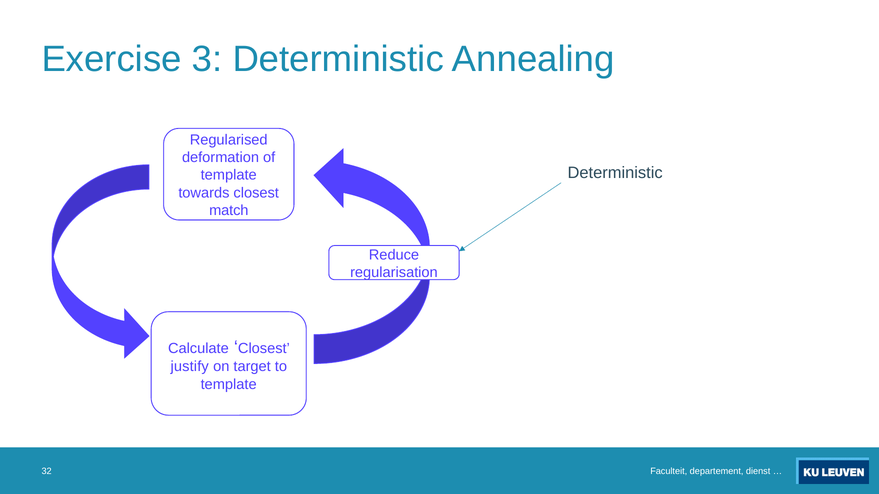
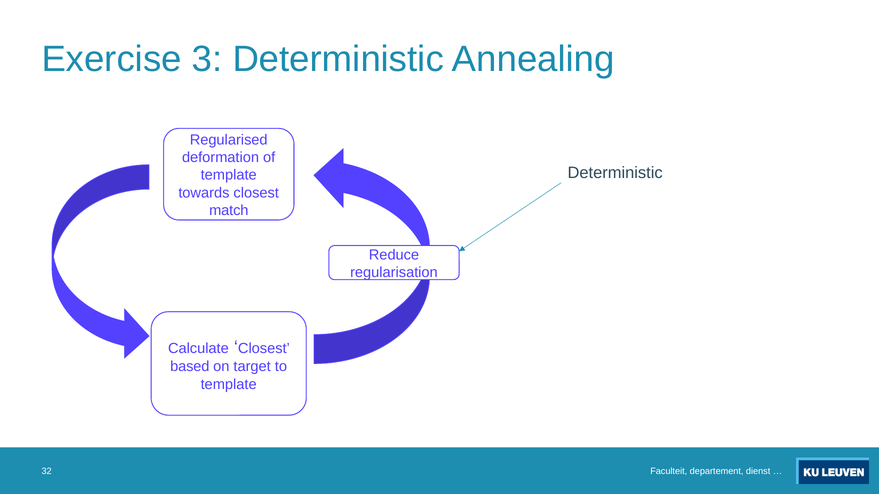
justify: justify -> based (190, 367)
